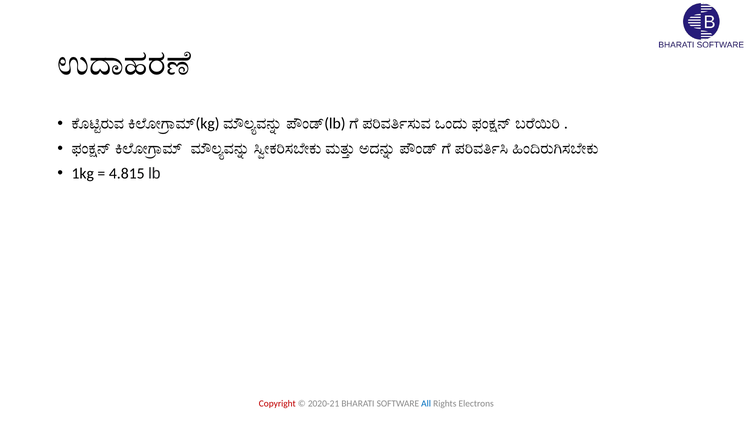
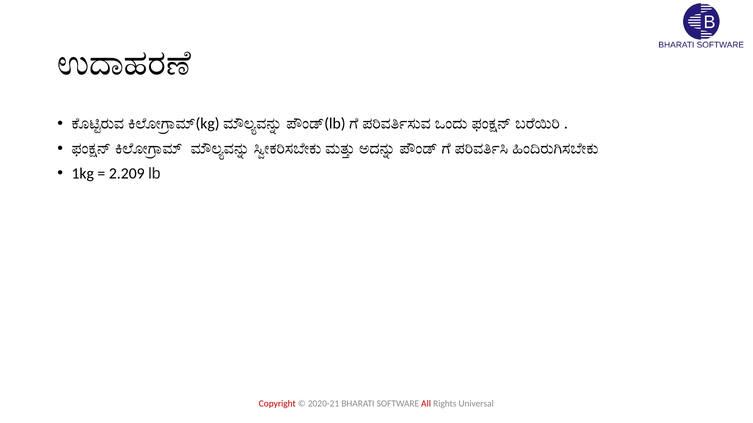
4.815: 4.815 -> 2.209 (127, 174)
All colour: blue -> red (426, 404)
Electrons: Electrons -> Universal (476, 404)
